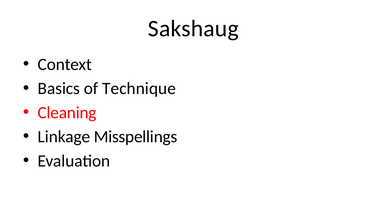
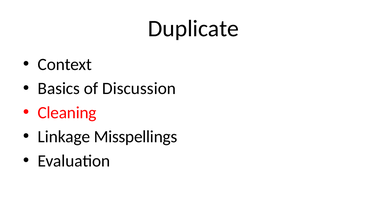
Sakshaug: Sakshaug -> Duplicate (193, 29)
Technique: Technique -> Discussion (139, 88)
